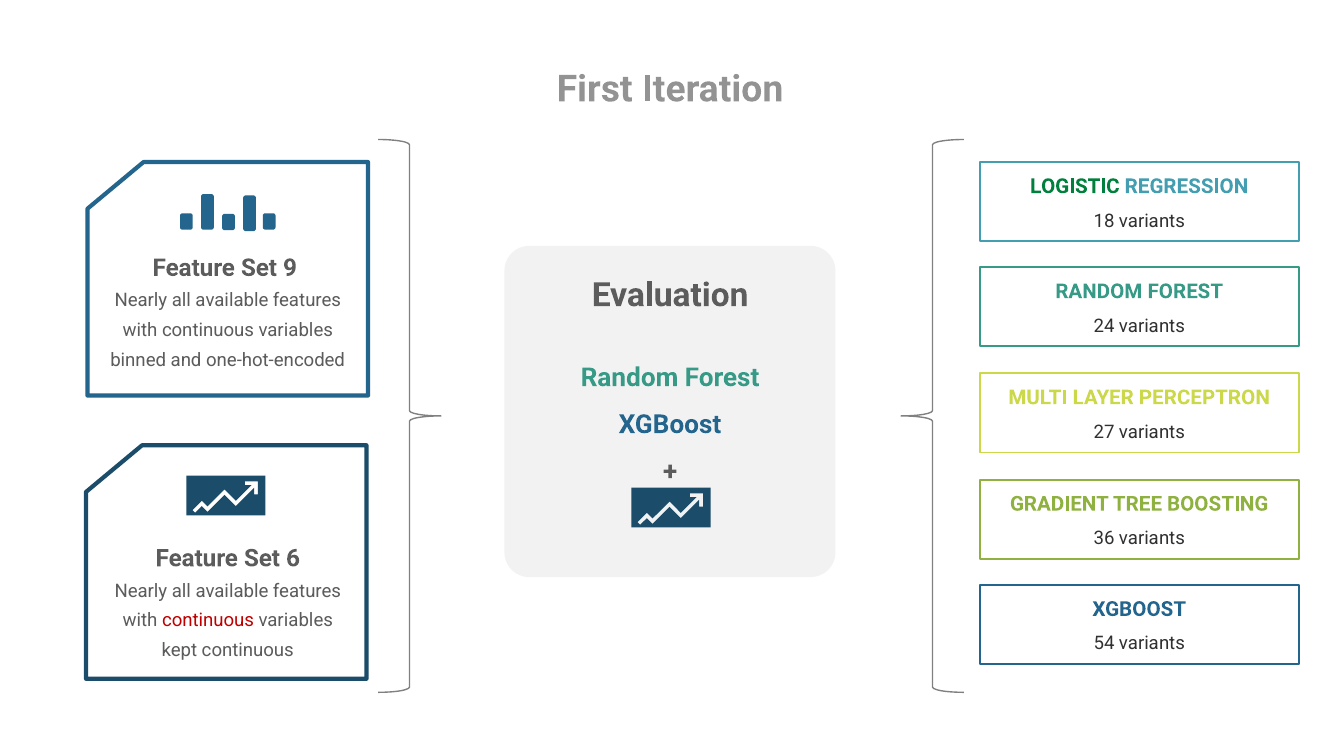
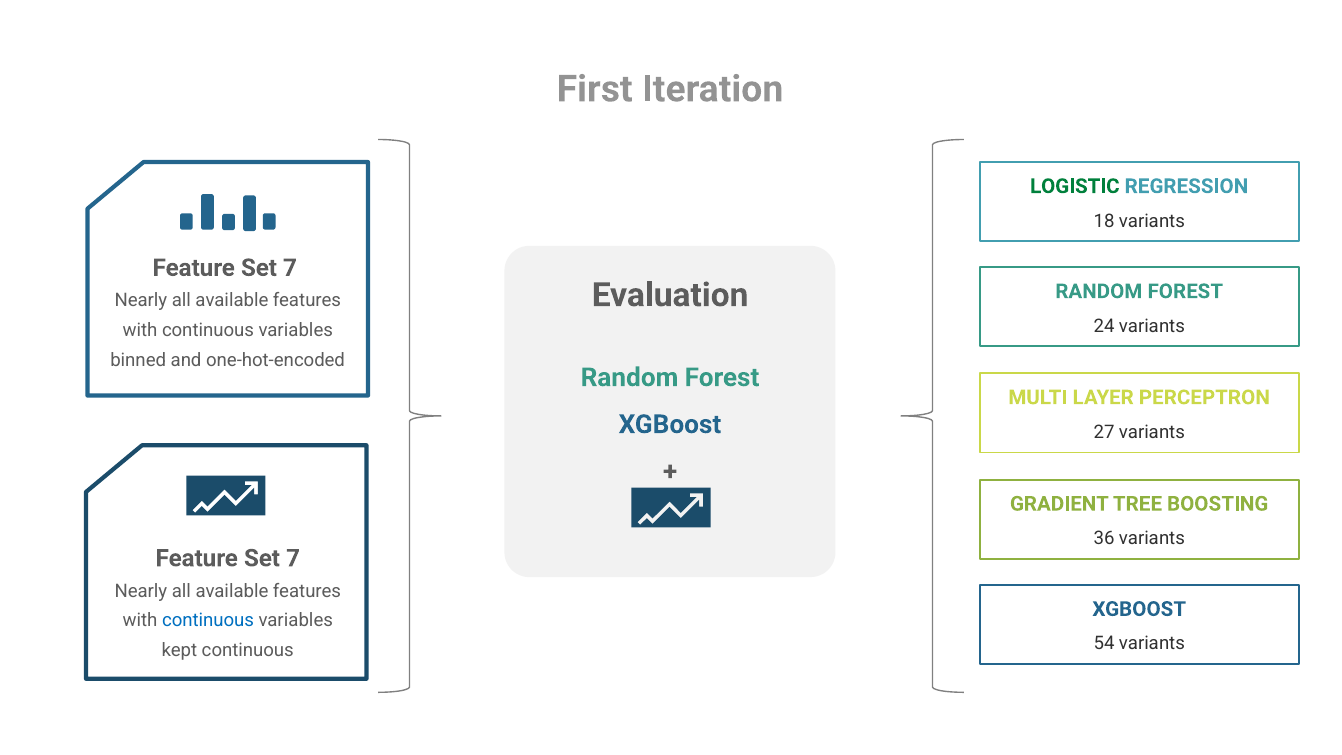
9: 9 -> 7 (290, 268)
6: 6 -> 7 (293, 558)
continuous colour: red -> blue (208, 621)
